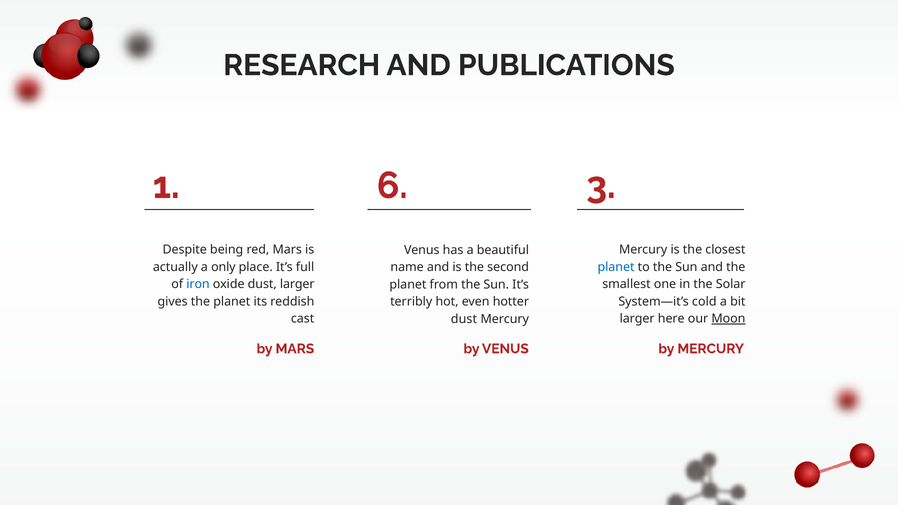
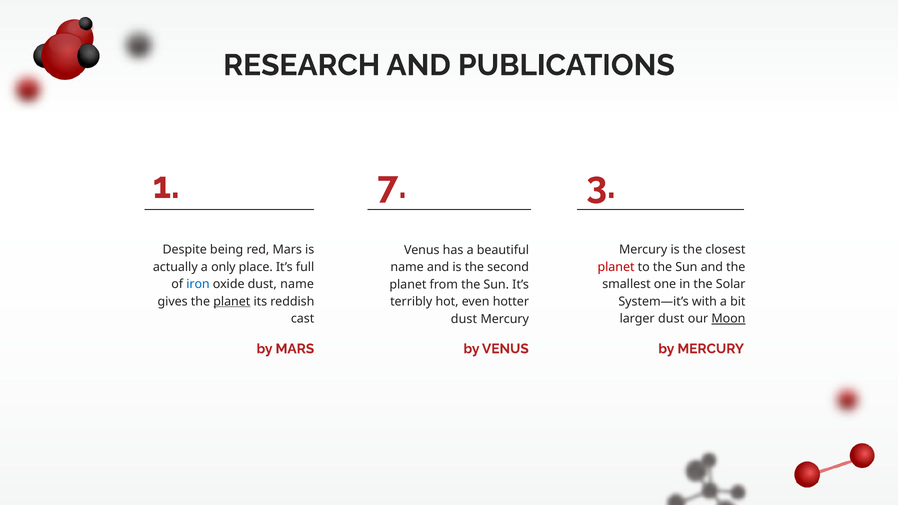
6: 6 -> 7 (392, 186)
planet colour: blue -> red (616, 267)
dust larger: larger -> name (297, 284)
planet underline: none -> present (232, 302)
cold: cold -> with (704, 302)
larger here: here -> dust (671, 319)
